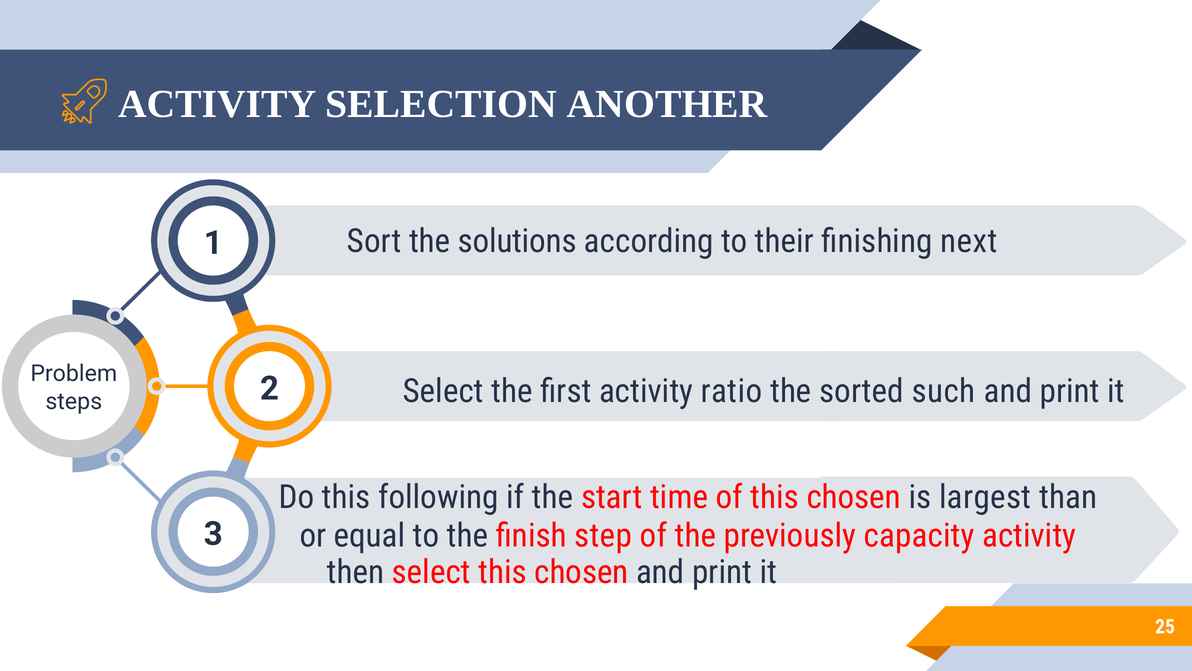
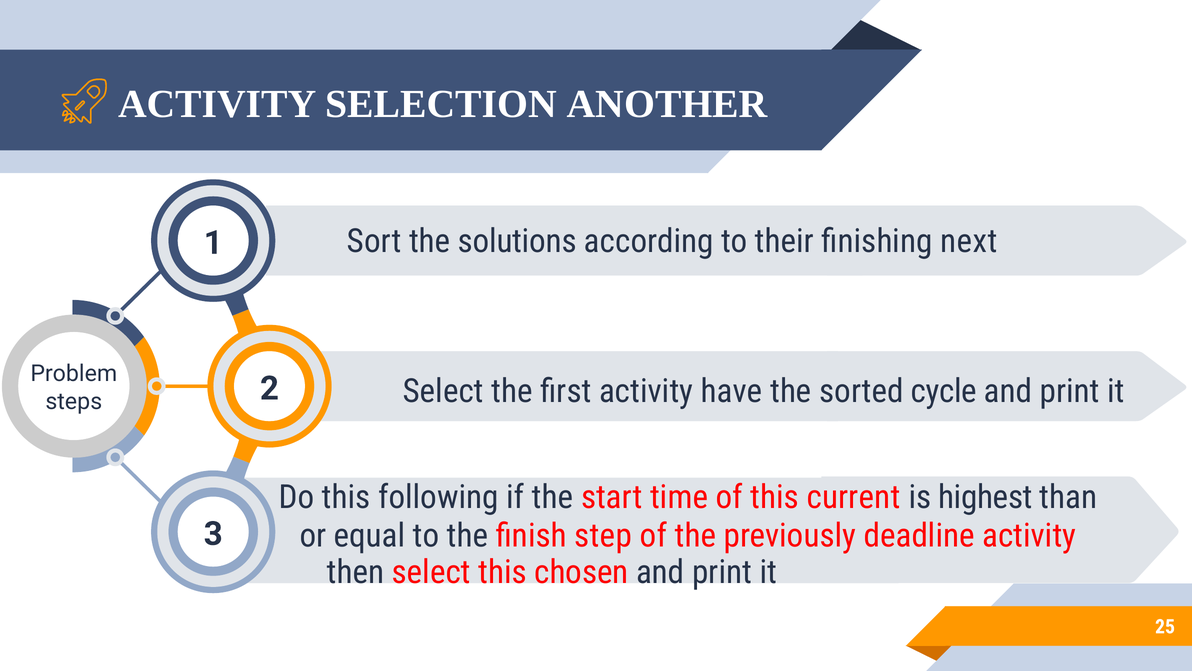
ratio: ratio -> have (732, 391)
such: such -> cycle (944, 391)
of this chosen: chosen -> current (853, 497)
largest: largest -> highest (985, 497)
capacity: capacity -> deadline (919, 535)
